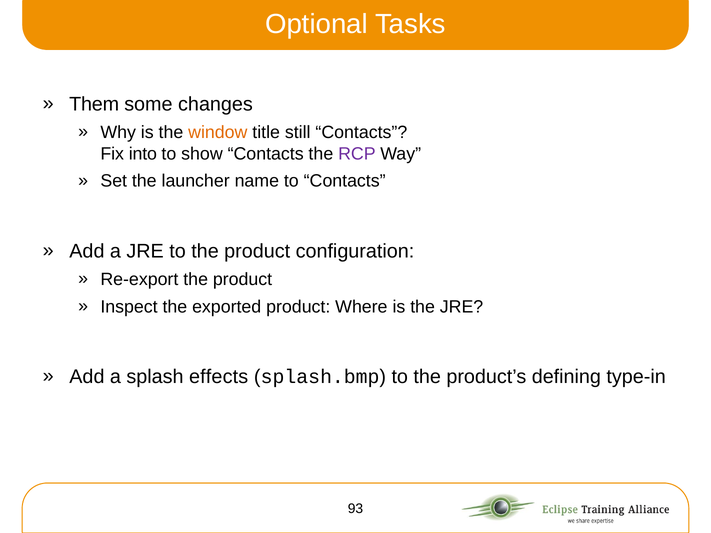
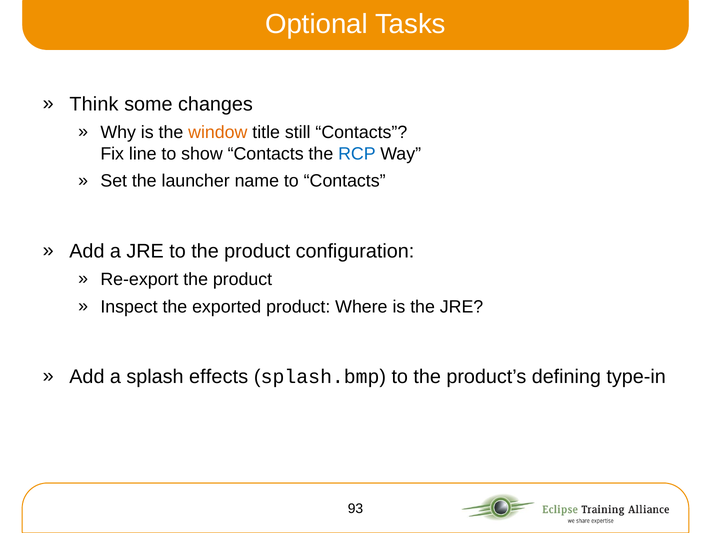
Them: Them -> Think (94, 104)
into: into -> line (143, 154)
RCP colour: purple -> blue (357, 154)
